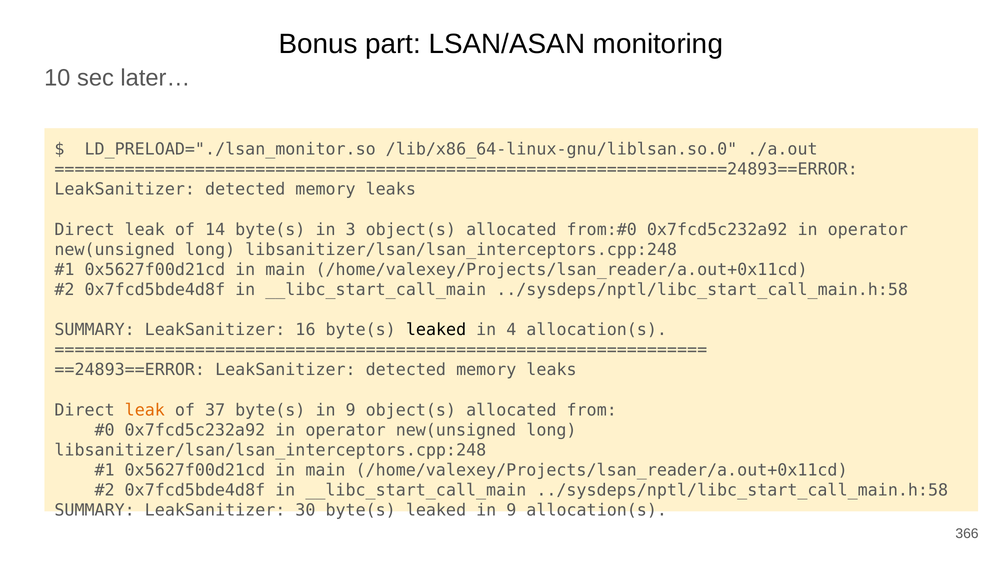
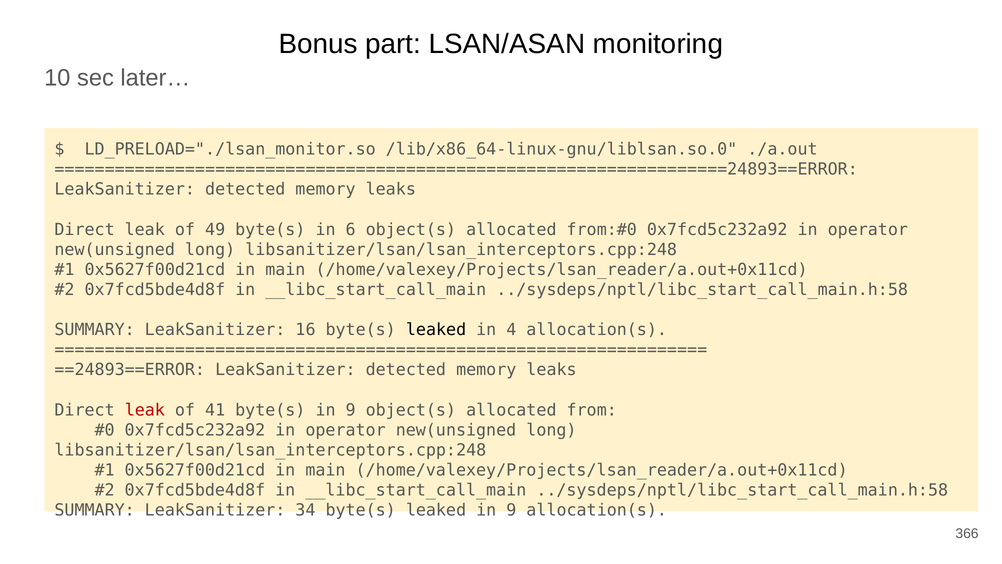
14: 14 -> 49 (215, 229)
3: 3 -> 6 (351, 229)
leak colour: orange -> red (145, 410)
37: 37 -> 41 (215, 410)
30: 30 -> 34 (305, 510)
